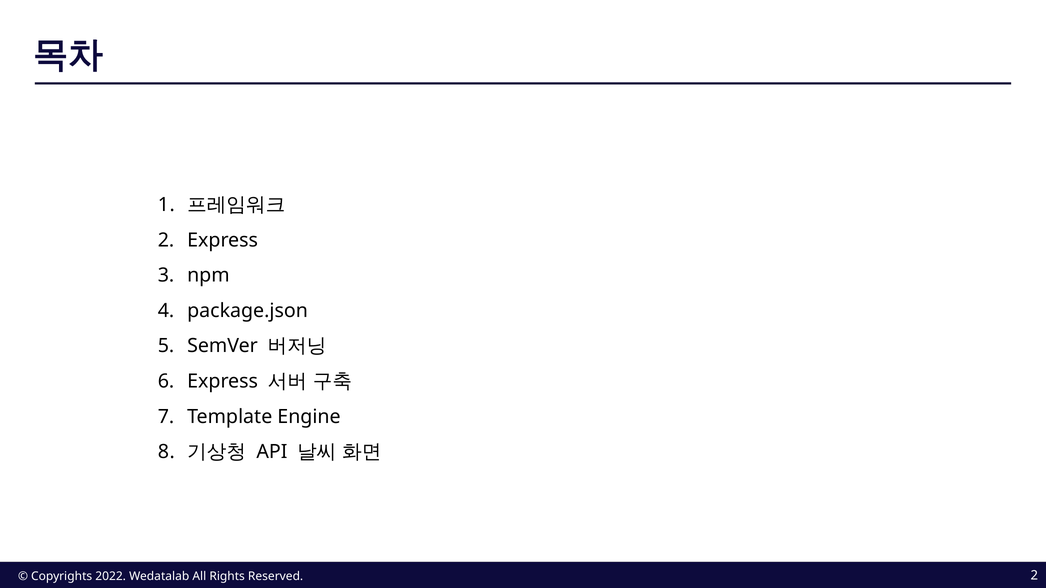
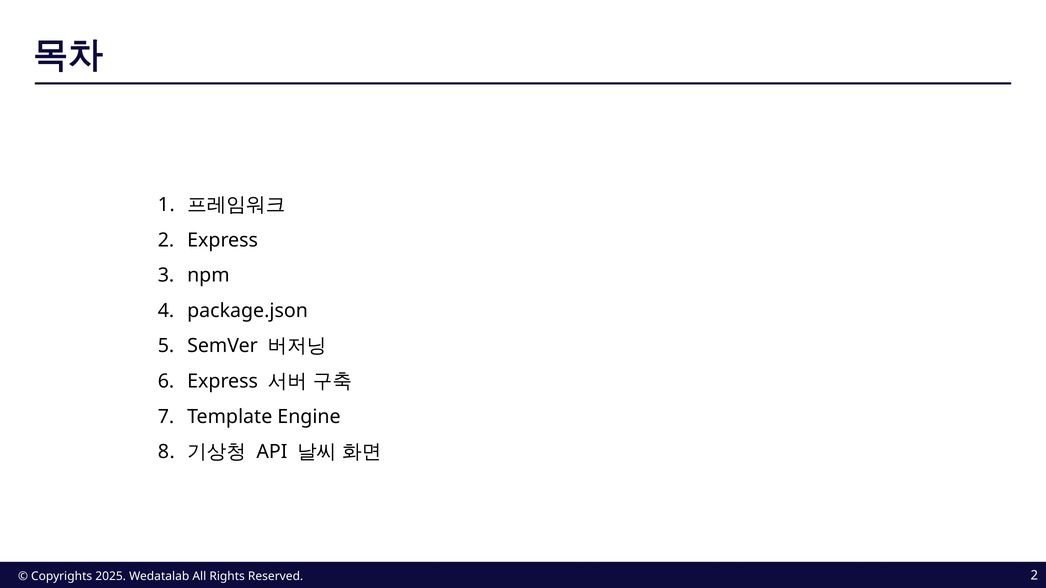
2022: 2022 -> 2025 (111, 576)
